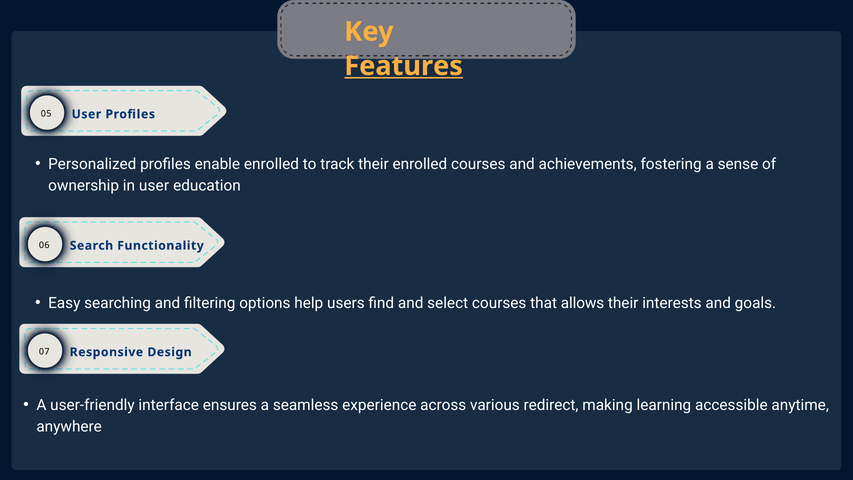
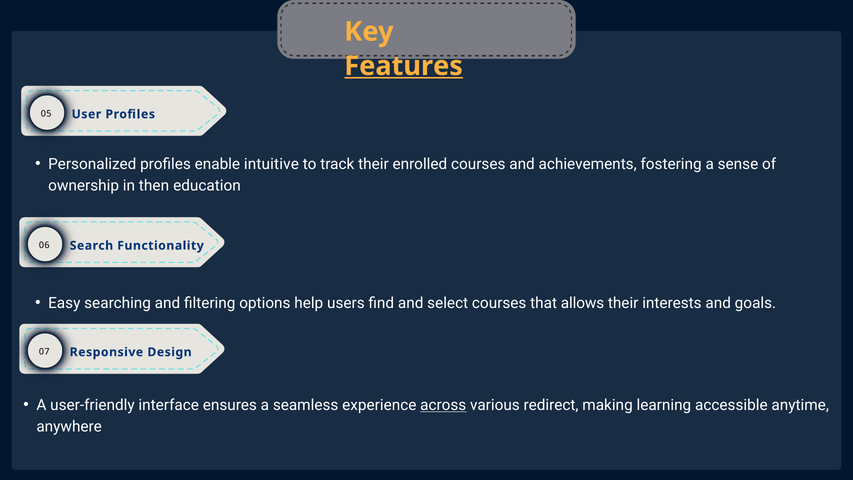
enable enrolled: enrolled -> intuitive (271, 164)
in user: user -> then (154, 186)
across underline: none -> present (443, 405)
